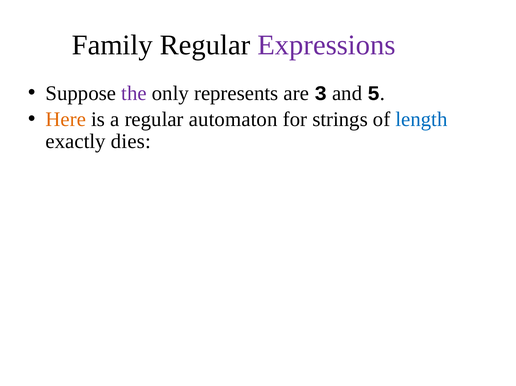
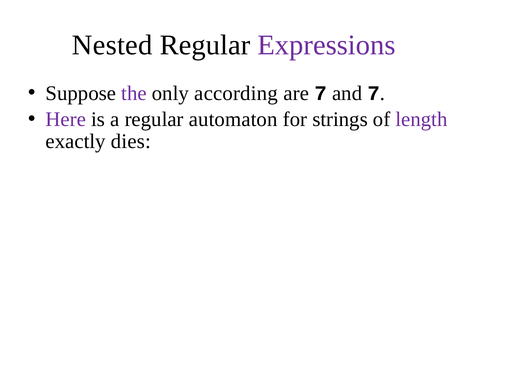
Family: Family -> Nested (112, 45)
represents: represents -> according (236, 93)
are 3: 3 -> 7 (321, 93)
and 5: 5 -> 7 (374, 93)
Here colour: orange -> purple (66, 120)
length colour: blue -> purple (421, 120)
